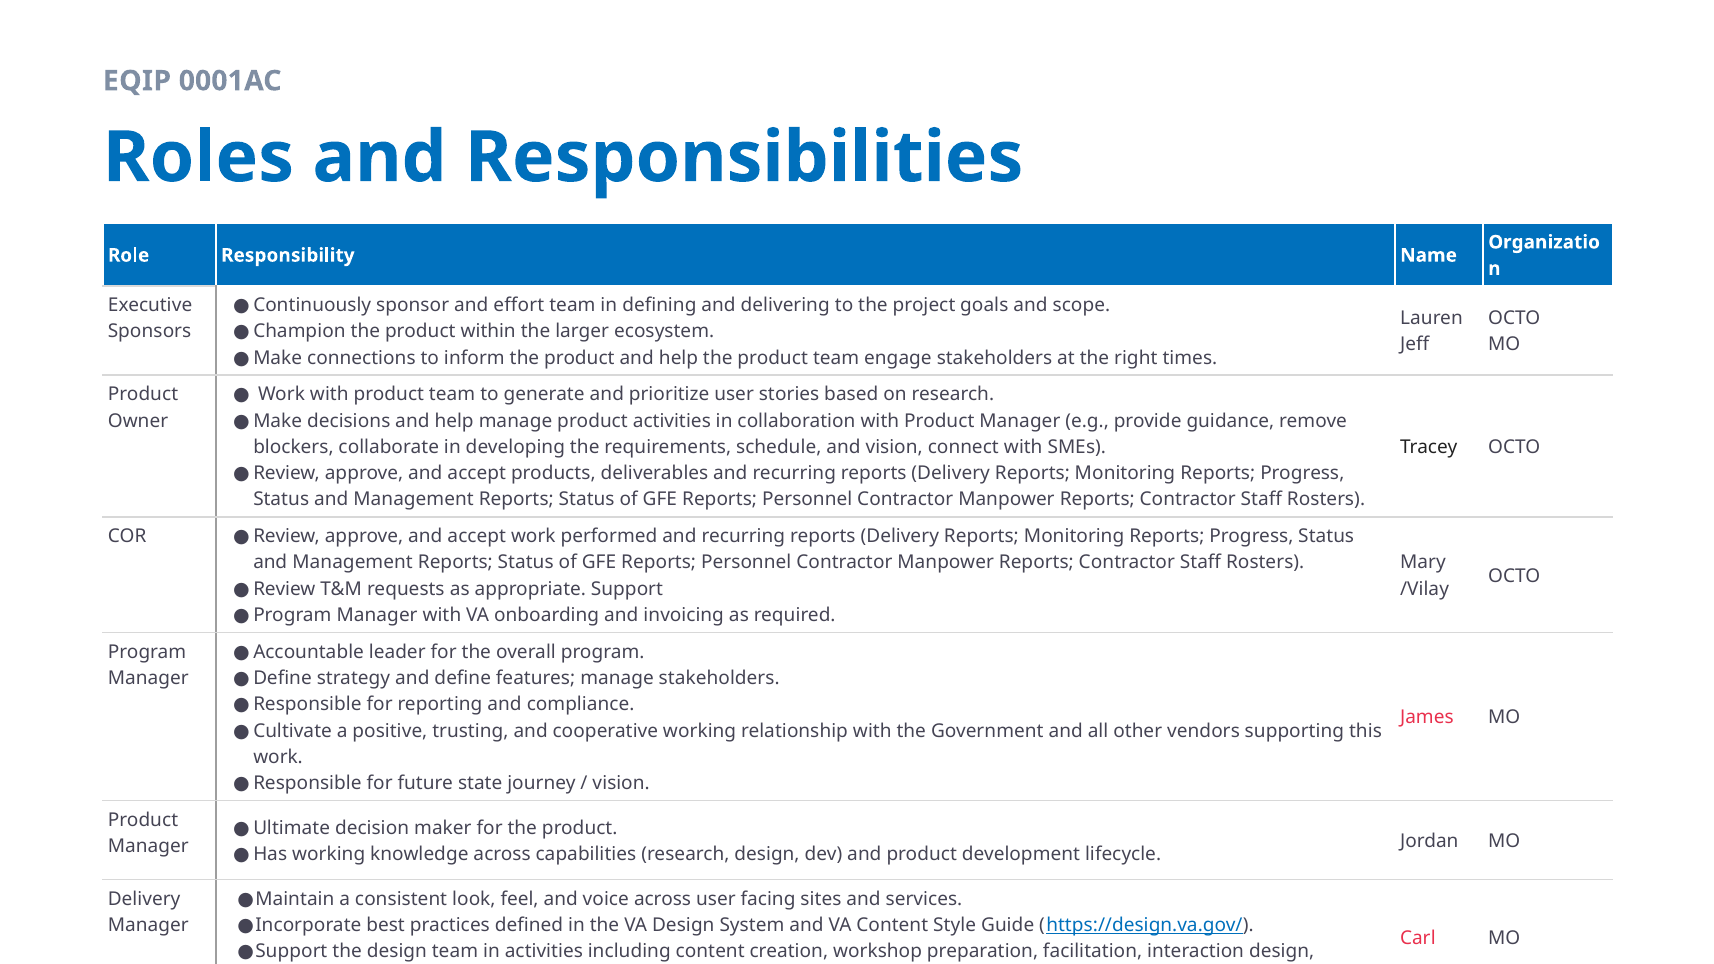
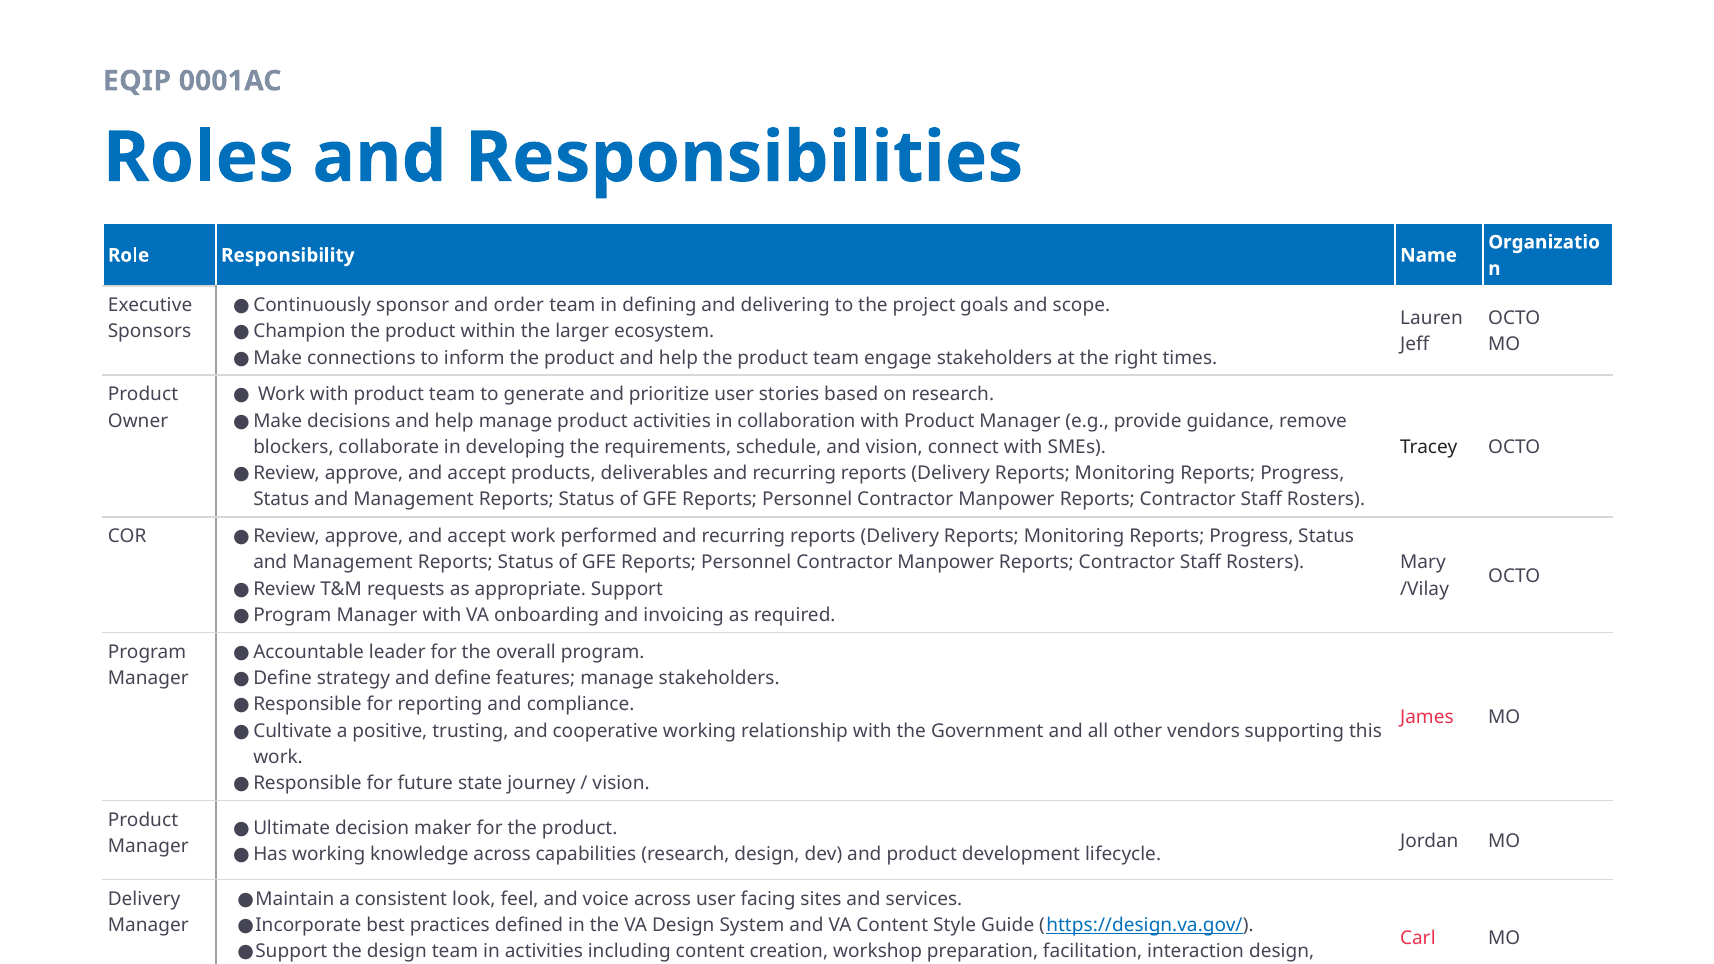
effort: effort -> order (519, 305)
